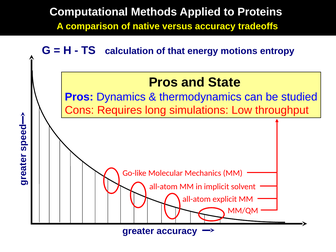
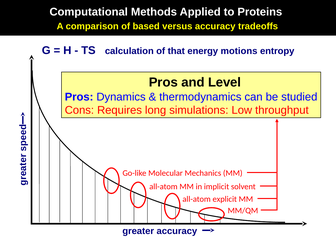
native: native -> based (146, 26)
State: State -> Level (225, 82)
